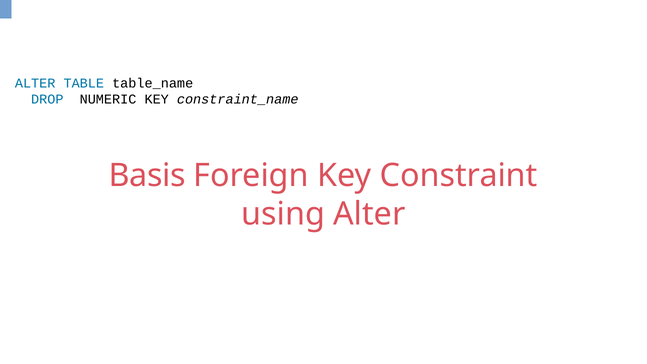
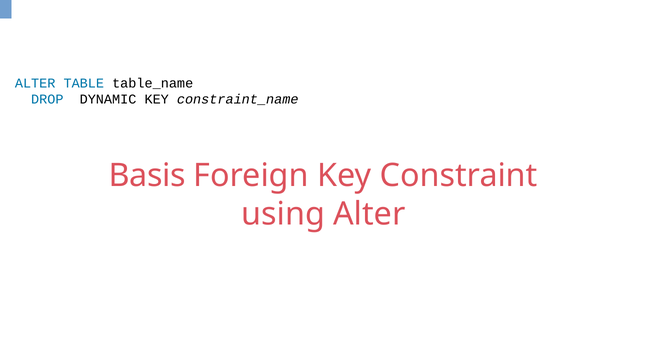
NUMERIC: NUMERIC -> DYNAMIC (108, 99)
